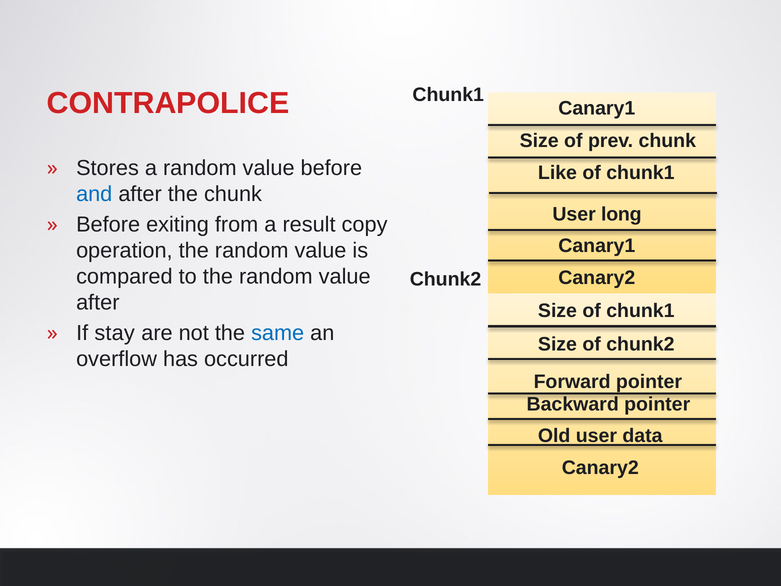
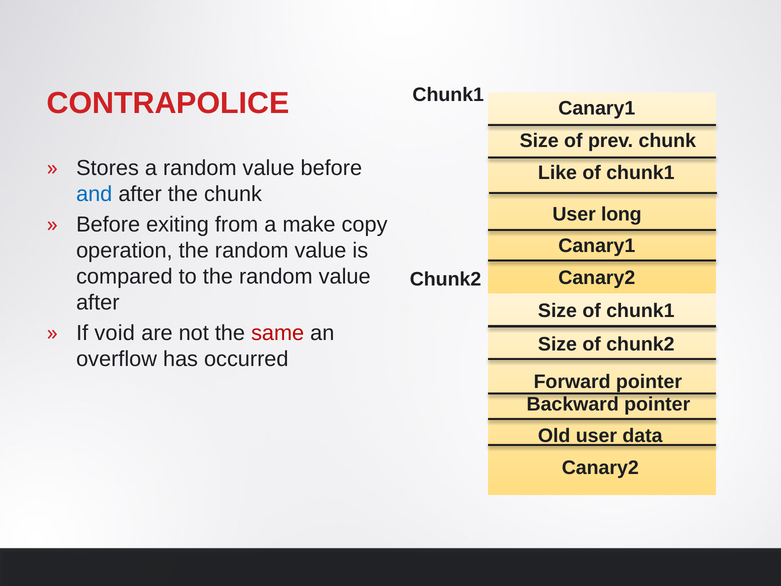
result: result -> make (309, 225)
stay: stay -> void (115, 333)
same colour: blue -> red (278, 333)
